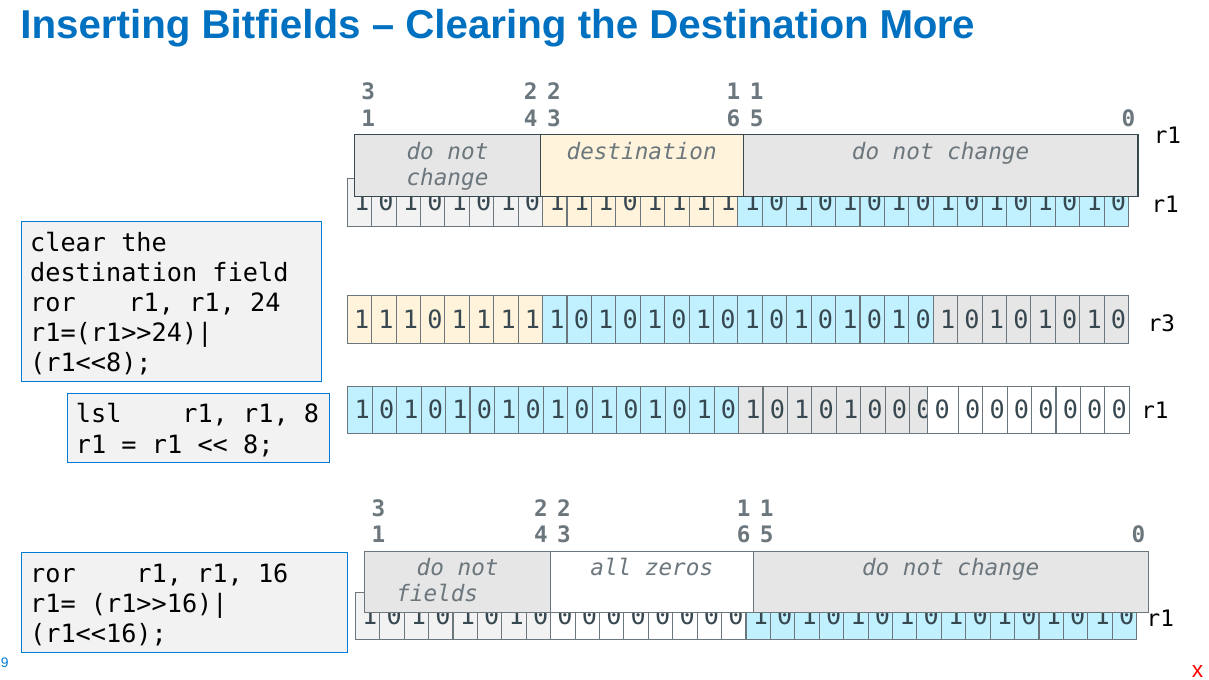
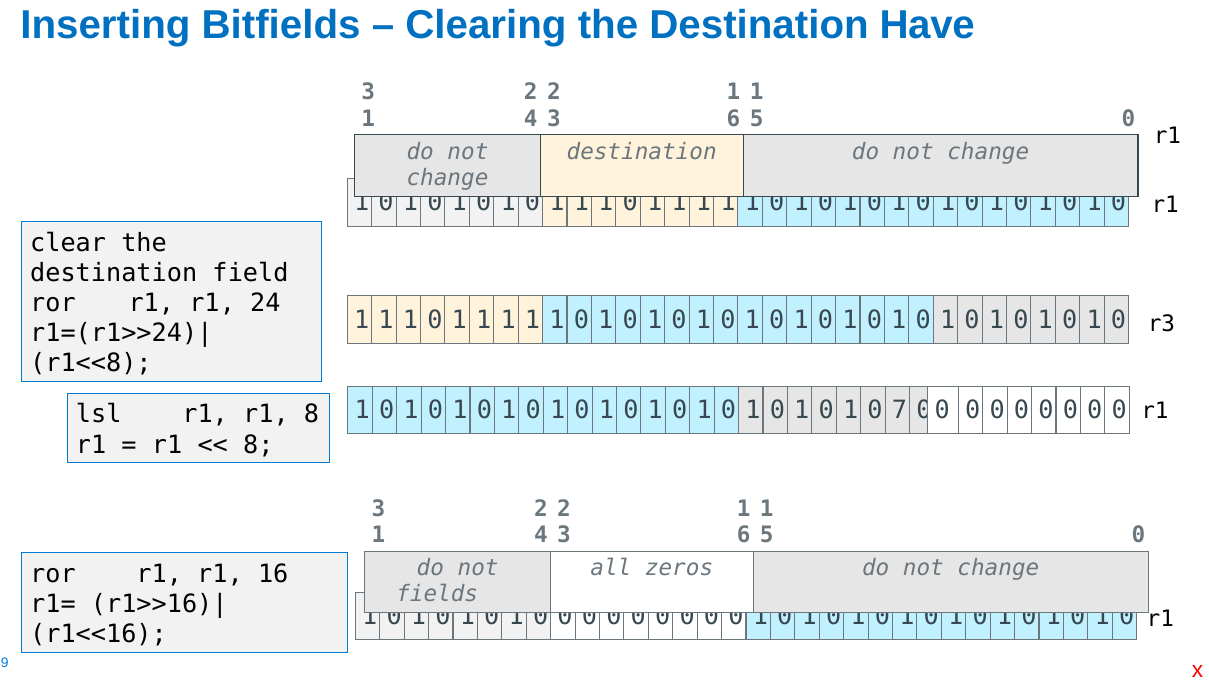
More: More -> Have (927, 25)
0: 0 -> 7 (899, 410)
